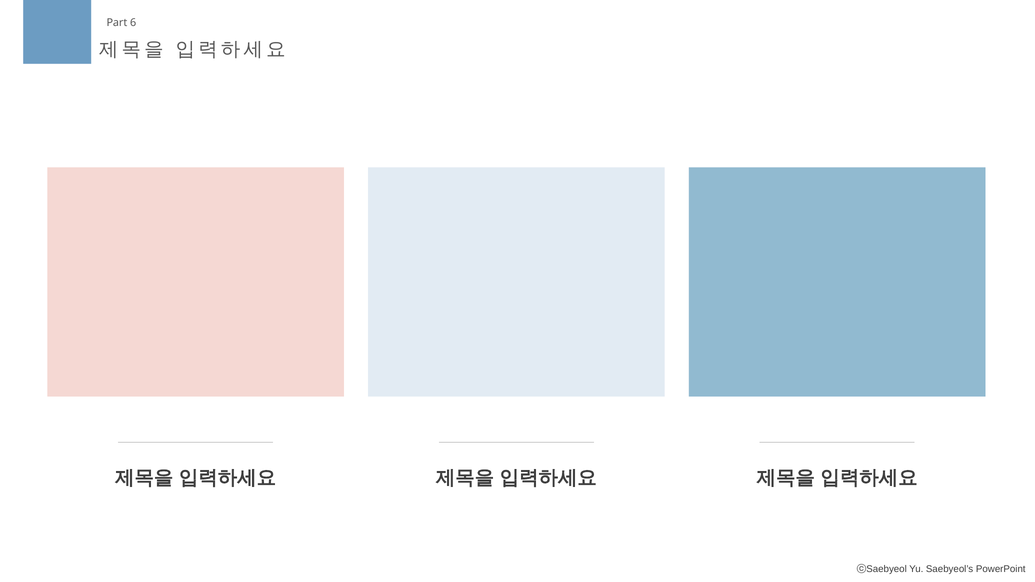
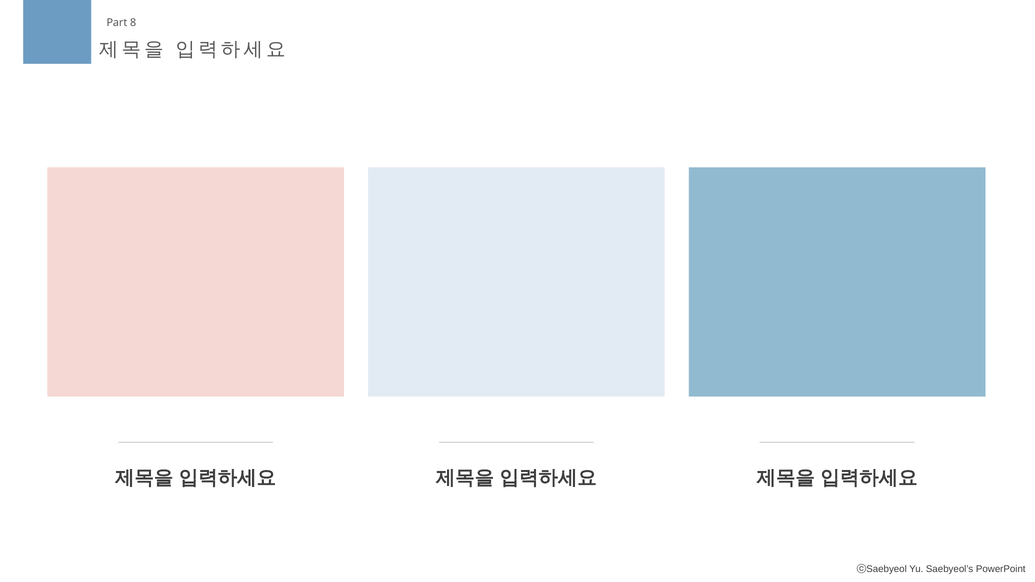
6: 6 -> 8 (133, 23)
